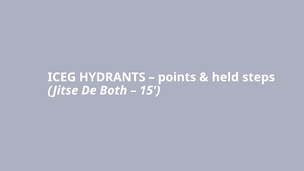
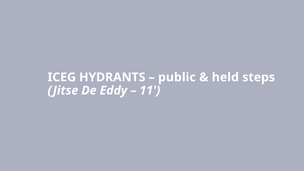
points: points -> public (177, 77)
Both: Both -> Eddy (113, 90)
15: 15 -> 11 (150, 90)
